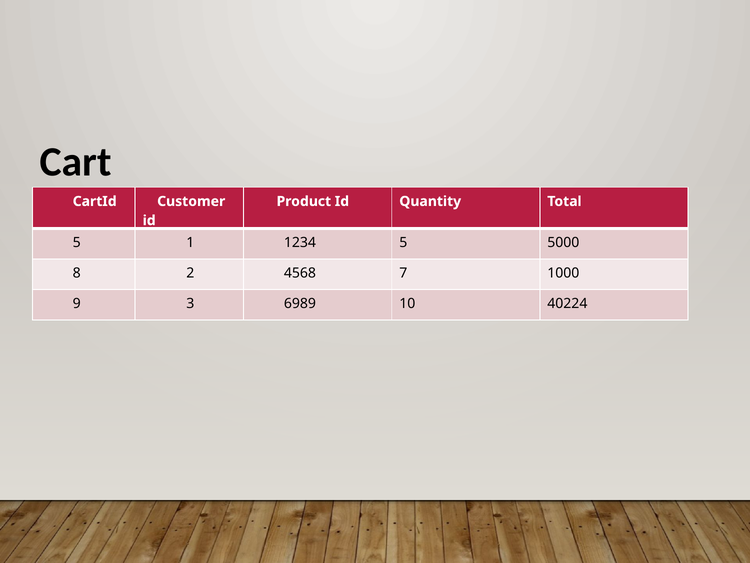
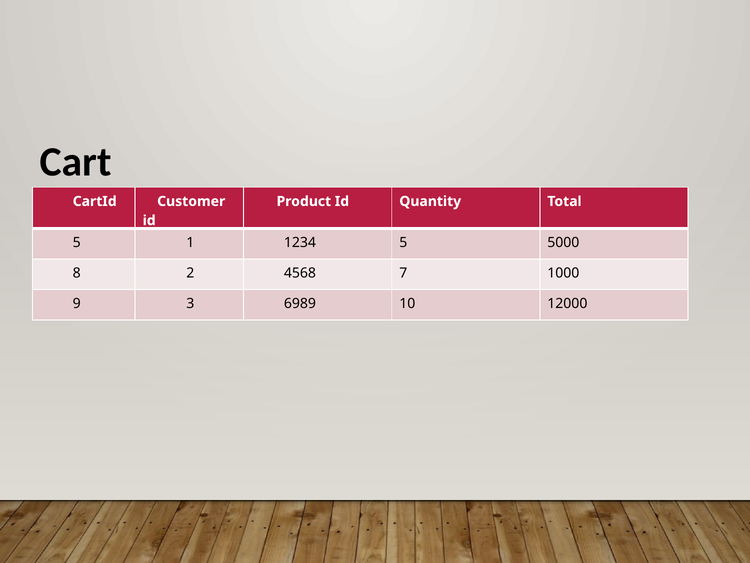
40224: 40224 -> 12000 (567, 303)
